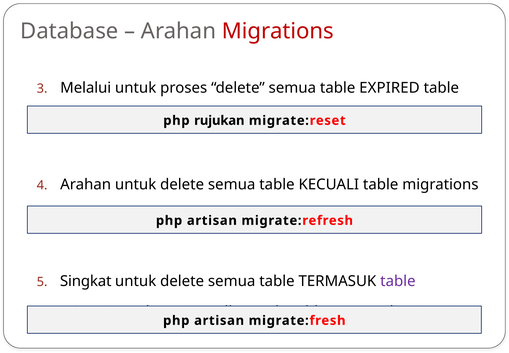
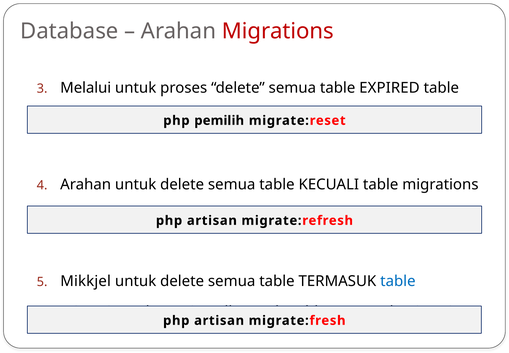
rujukan: rujukan -> pemilih (219, 120)
Singkat: Singkat -> Mikkjel (86, 281)
table colour: purple -> blue (398, 281)
